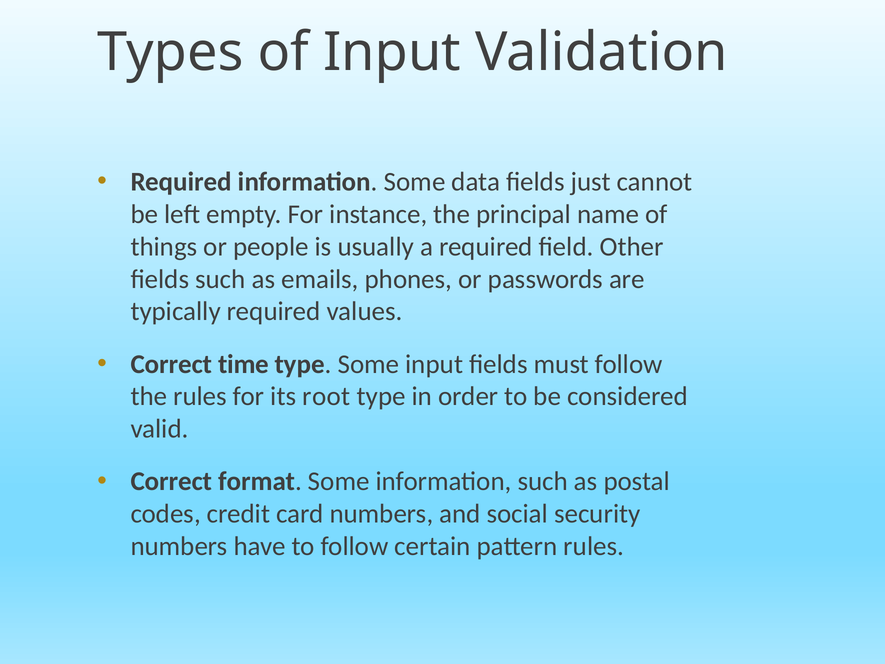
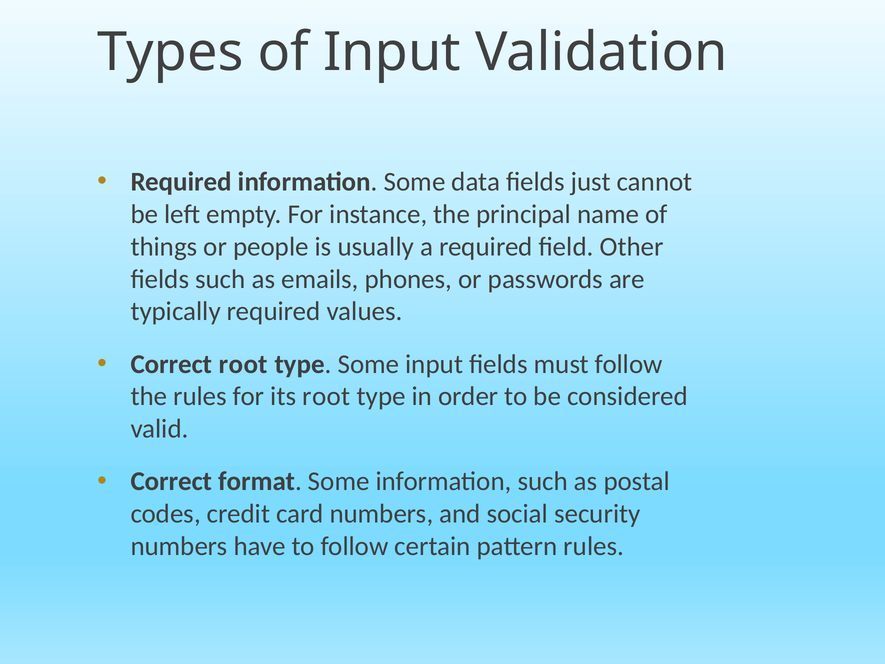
Correct time: time -> root (243, 364)
